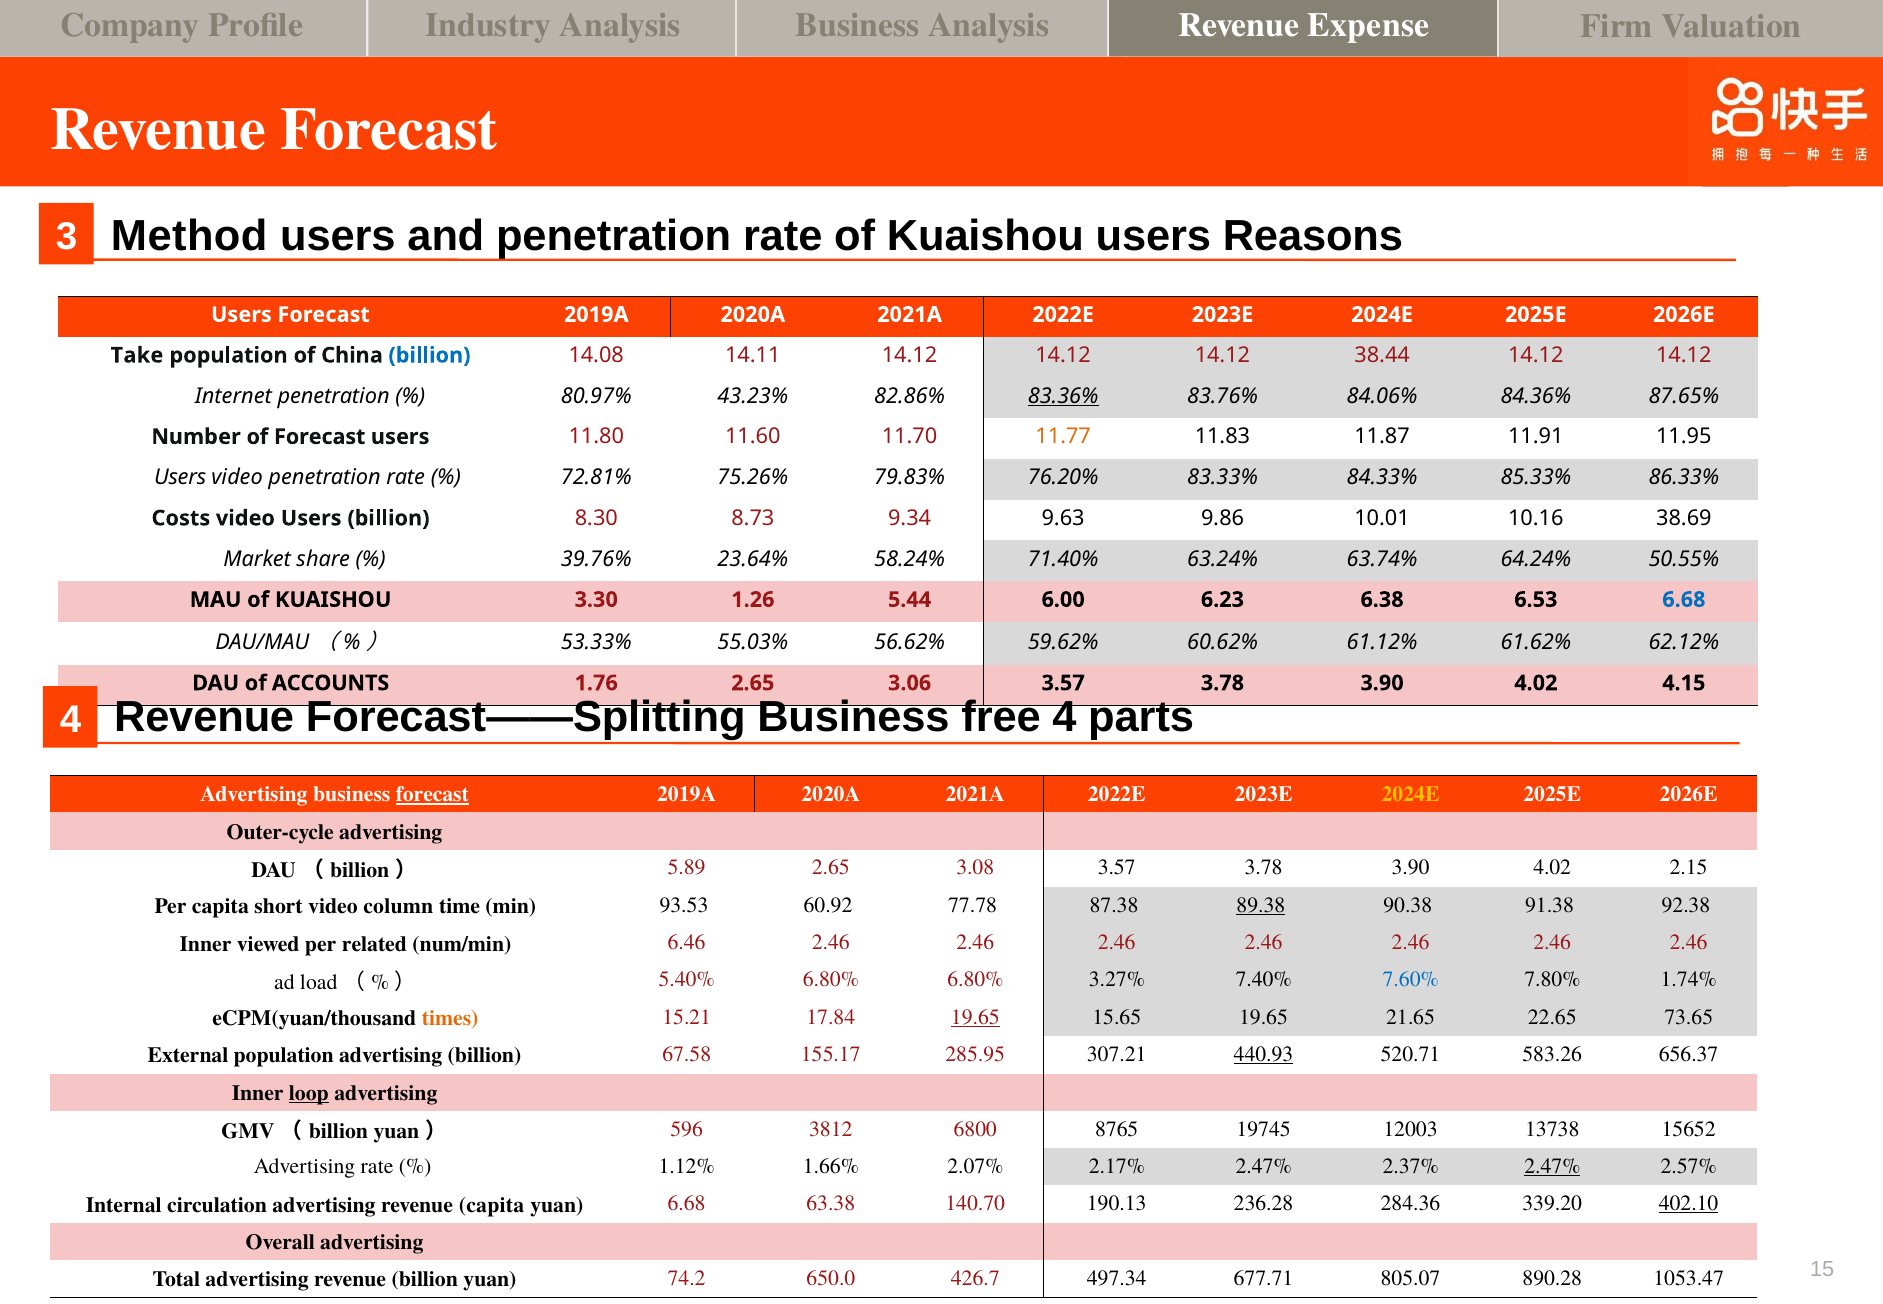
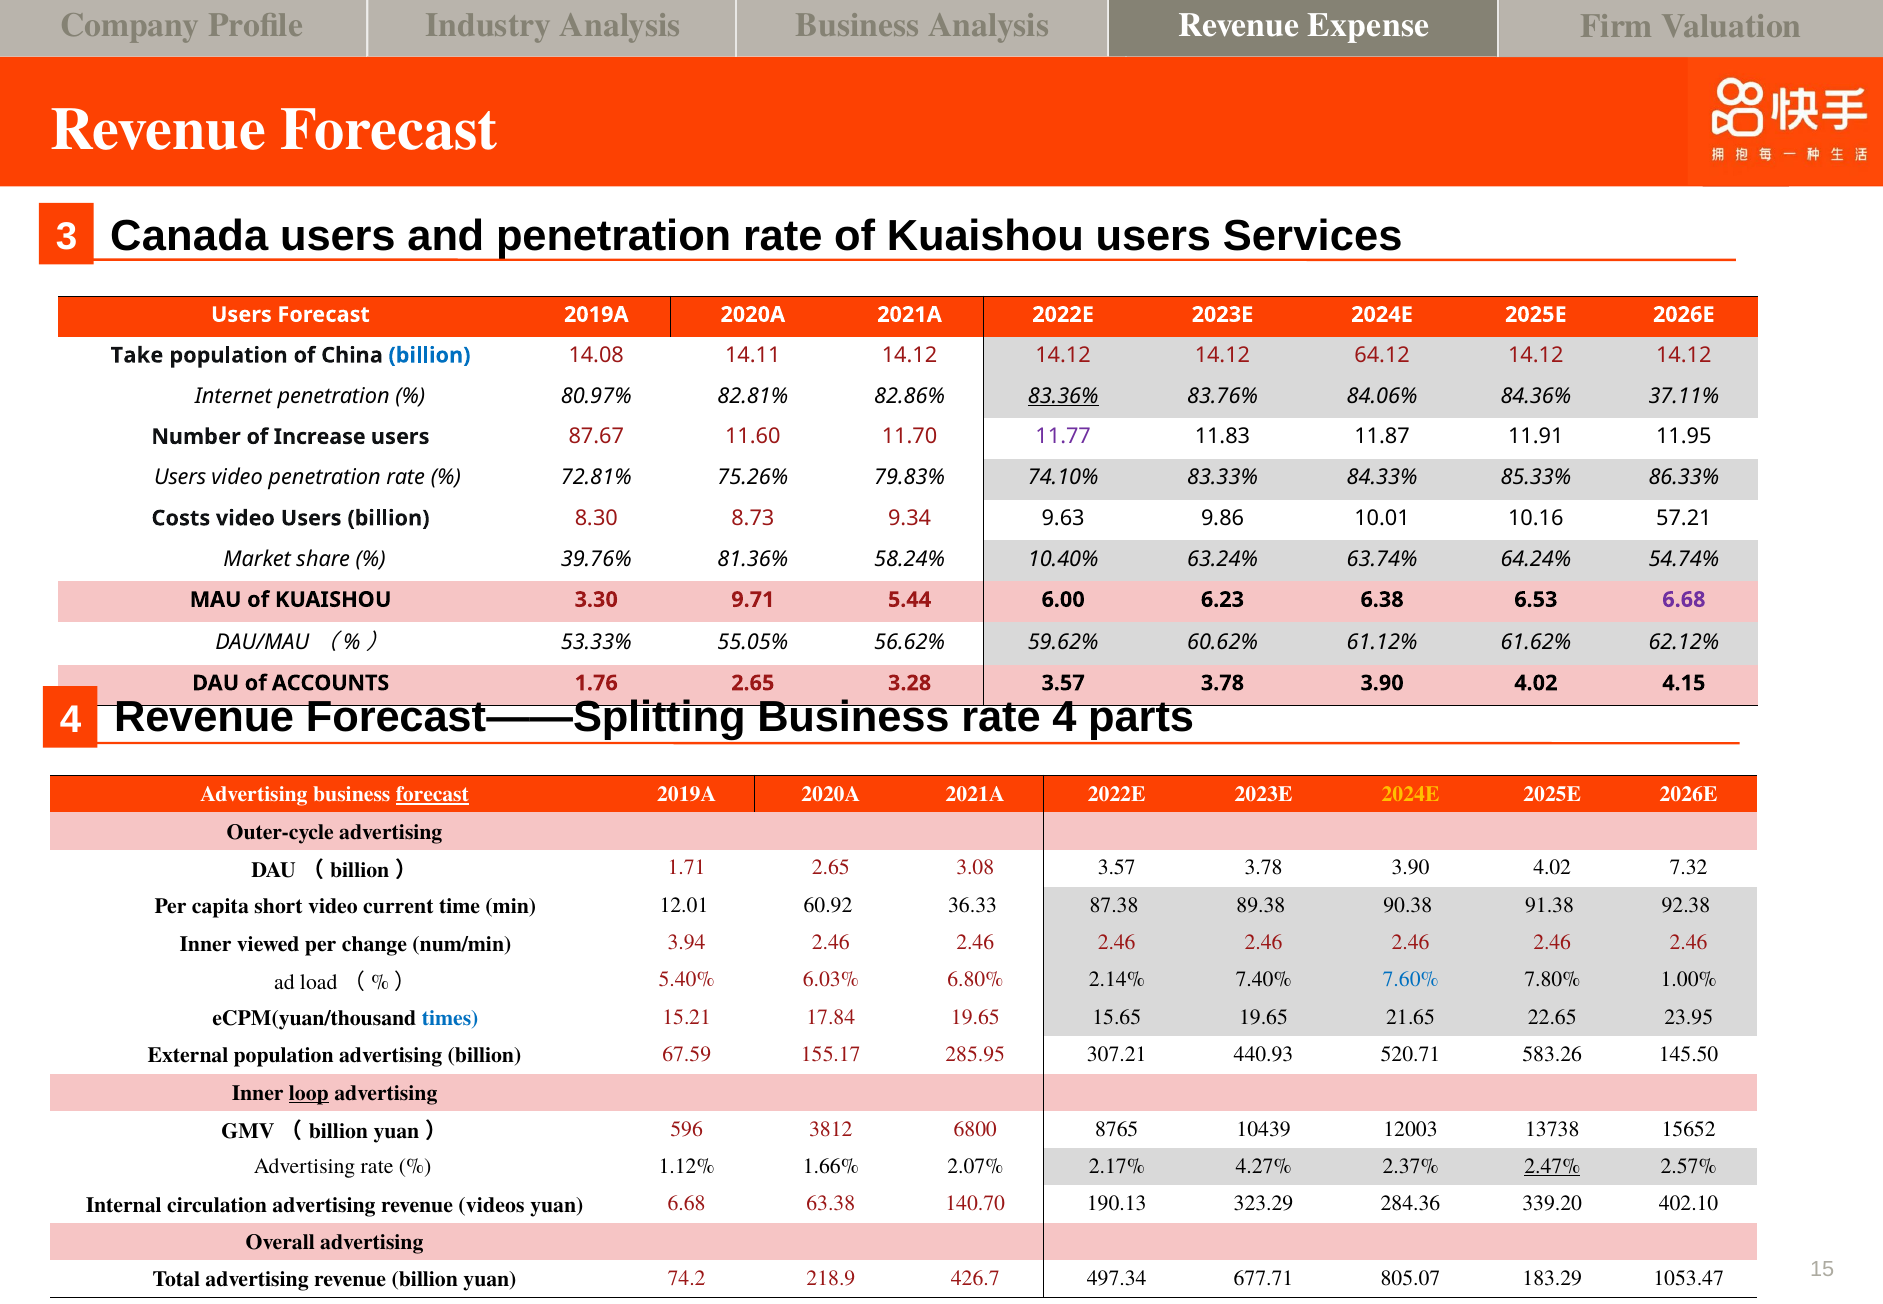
Method: Method -> Canada (189, 236)
Reasons: Reasons -> Services (1313, 236)
38.44: 38.44 -> 64.12 (1382, 355)
43.23%: 43.23% -> 82.81% (753, 396)
87.65%: 87.65% -> 37.11% (1684, 396)
of Forecast: Forecast -> Increase (320, 437)
11.80: 11.80 -> 87.67 (596, 437)
11.77 colour: orange -> purple (1063, 437)
76.20%: 76.20% -> 74.10% (1063, 478)
38.69: 38.69 -> 57.21 (1684, 518)
23.64%: 23.64% -> 81.36% (753, 559)
71.40%: 71.40% -> 10.40% (1063, 559)
50.55%: 50.55% -> 54.74% (1684, 559)
1.26: 1.26 -> 9.71 (753, 600)
6.68 colour: blue -> purple (1684, 600)
55.03%: 55.03% -> 55.05% (753, 642)
3.06: 3.06 -> 3.28 (910, 683)
Business free: free -> rate (1001, 717)
5.89: 5.89 -> 1.71 (687, 868)
2.15: 2.15 -> 7.32 (1689, 868)
column: column -> current (398, 907)
93.53: 93.53 -> 12.01 (684, 905)
77.78: 77.78 -> 36.33 (973, 905)
89.38 underline: present -> none (1261, 905)
related: related -> change (374, 944)
6.46: 6.46 -> 3.94 (687, 942)
5.40% 6.80%: 6.80% -> 6.03% (831, 980)
3.27%: 3.27% -> 2.14% (1117, 980)
1.74%: 1.74% -> 1.00% (1689, 980)
times colour: orange -> blue (450, 1019)
19.65 underline: present -> none (975, 1017)
73.65: 73.65 -> 23.95 (1689, 1017)
67.58: 67.58 -> 67.59 (687, 1054)
440.93 underline: present -> none (1263, 1054)
656.37: 656.37 -> 145.50 (1689, 1054)
19745: 19745 -> 10439 (1264, 1129)
2.17% 2.47%: 2.47% -> 4.27% (1264, 1166)
revenue capita: capita -> videos (492, 1205)
236.28: 236.28 -> 323.29 (1263, 1204)
402.10 underline: present -> none (1689, 1204)
650.0: 650.0 -> 218.9 (831, 1278)
890.28: 890.28 -> 183.29 (1552, 1278)
